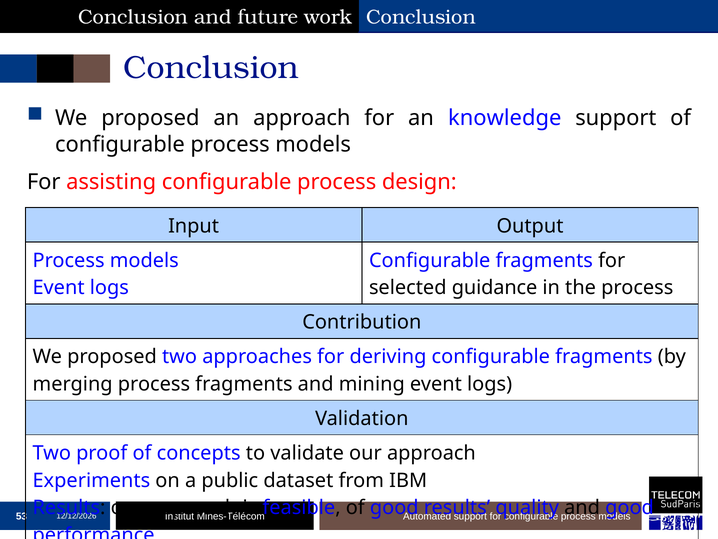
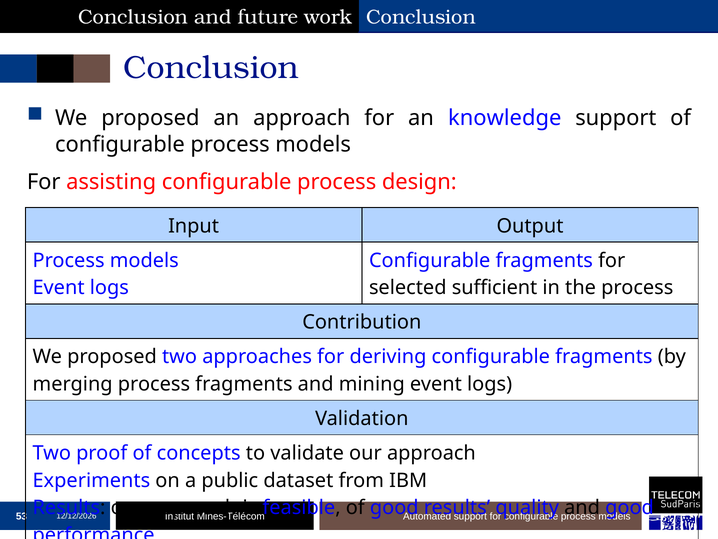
guidance: guidance -> sufficient (495, 288)
